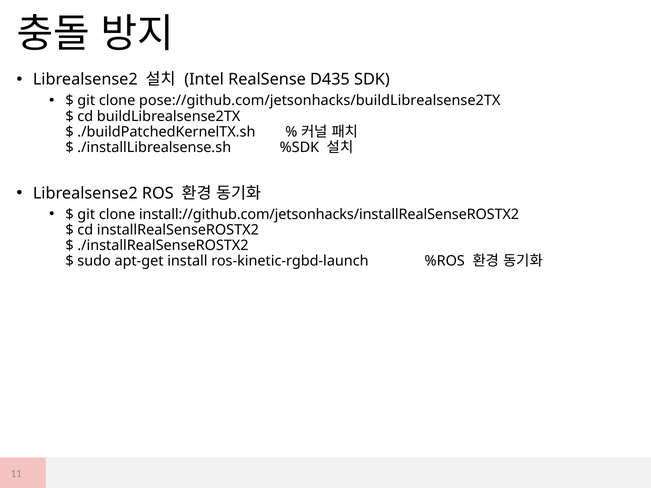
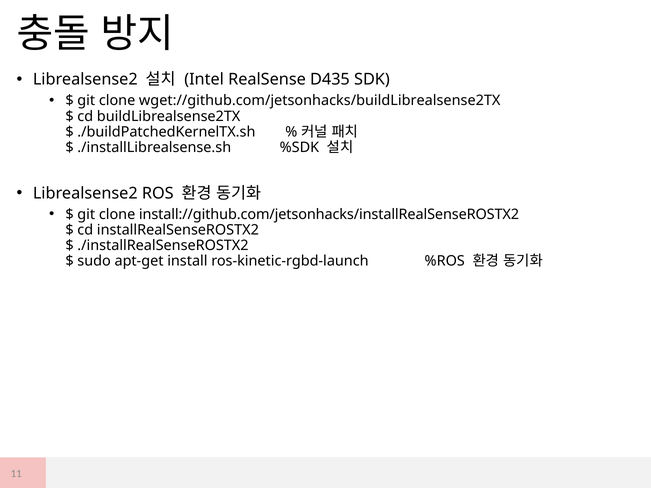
pose://github.com/jetsonhacks/buildLibrealsense2TX: pose://github.com/jetsonhacks/buildLibrealsense2TX -> wget://github.com/jetsonhacks/buildLibrealsense2TX (320, 101)
